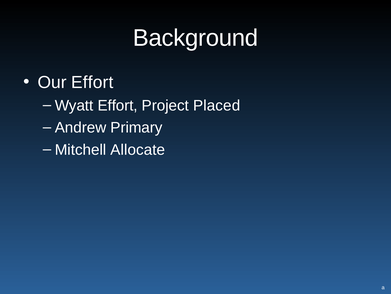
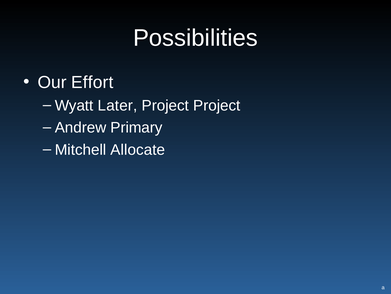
Background: Background -> Possibilities (195, 38)
Wyatt Effort: Effort -> Later (118, 105)
Project Placed: Placed -> Project (217, 105)
